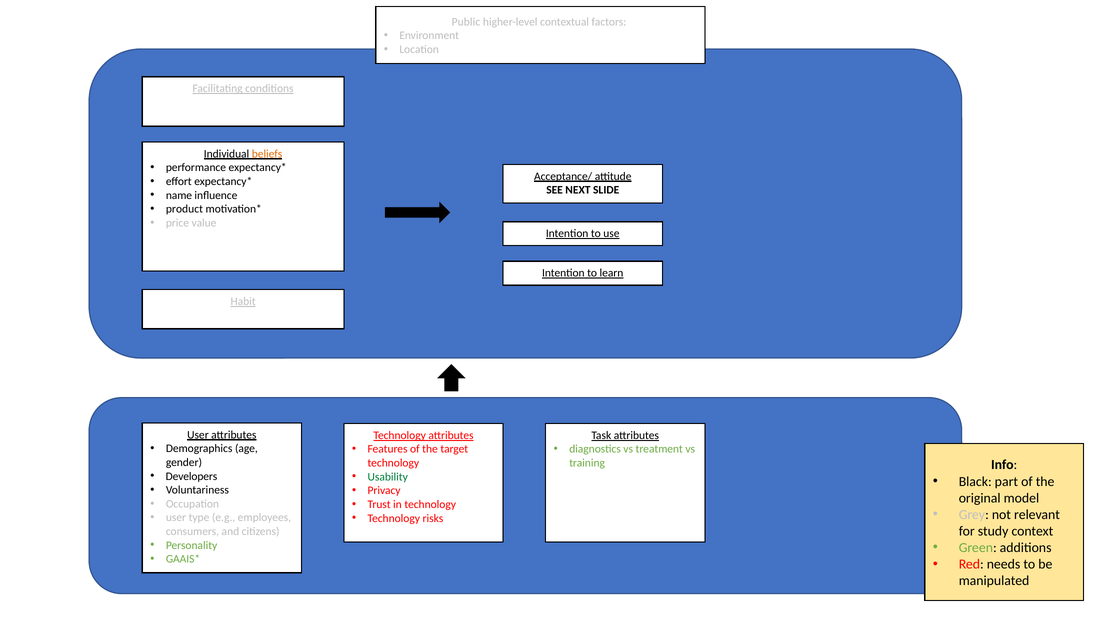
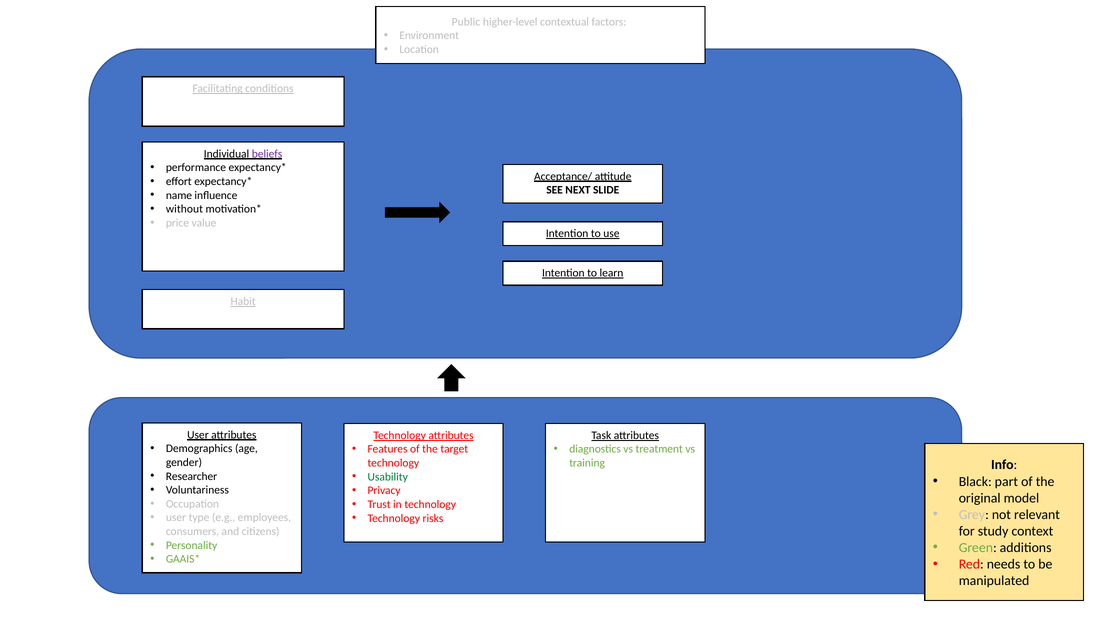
beliefs colour: orange -> purple (267, 154)
product: product -> without (184, 209)
Developers: Developers -> Researcher (192, 476)
